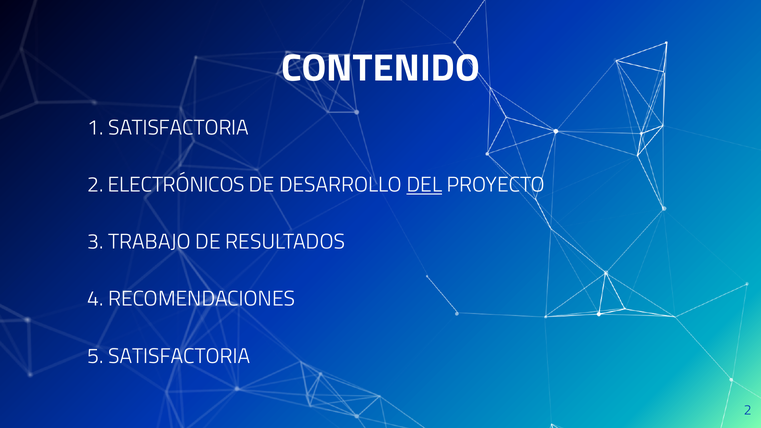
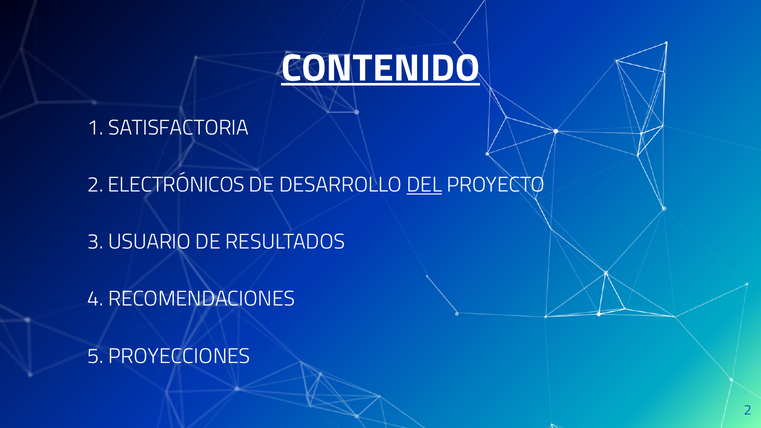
CONTENIDO underline: none -> present (380, 68)
TRABAJO: TRABAJO -> USUARIO (150, 242)
5 SATISFACTORIA: SATISFACTORIA -> PROYECCIONES (179, 356)
